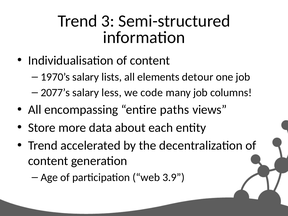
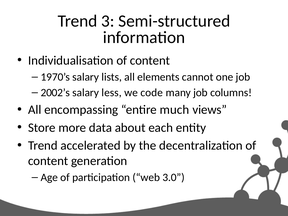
detour: detour -> cannot (198, 77)
2077’s: 2077’s -> 2002’s (55, 93)
paths: paths -> much (175, 110)
3.9: 3.9 -> 3.0 (174, 177)
